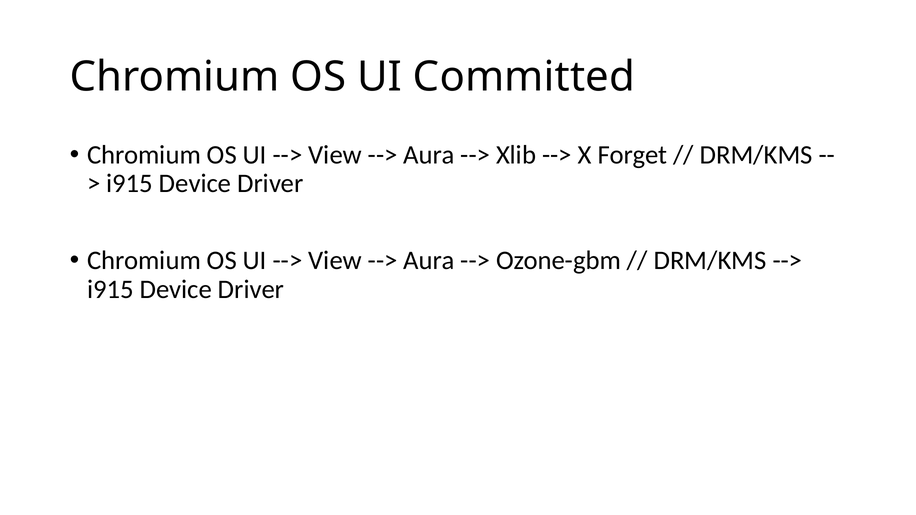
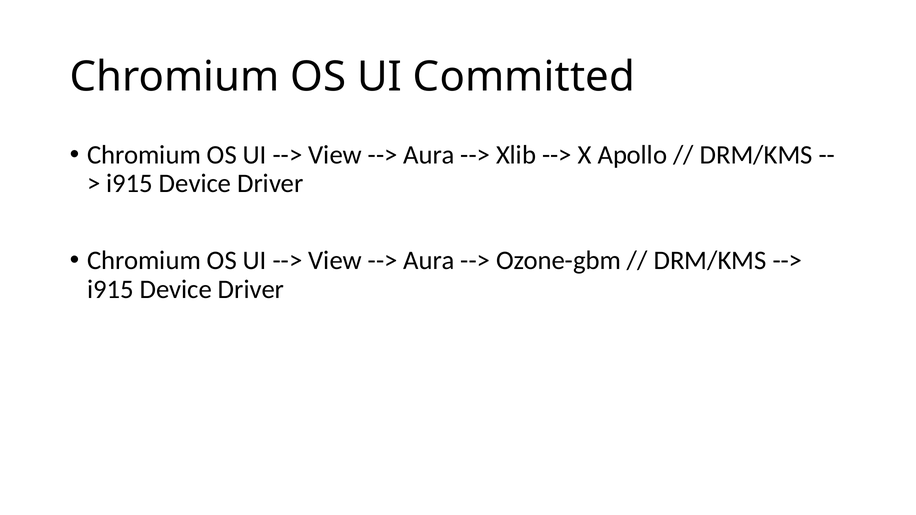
Forget: Forget -> Apollo (632, 155)
